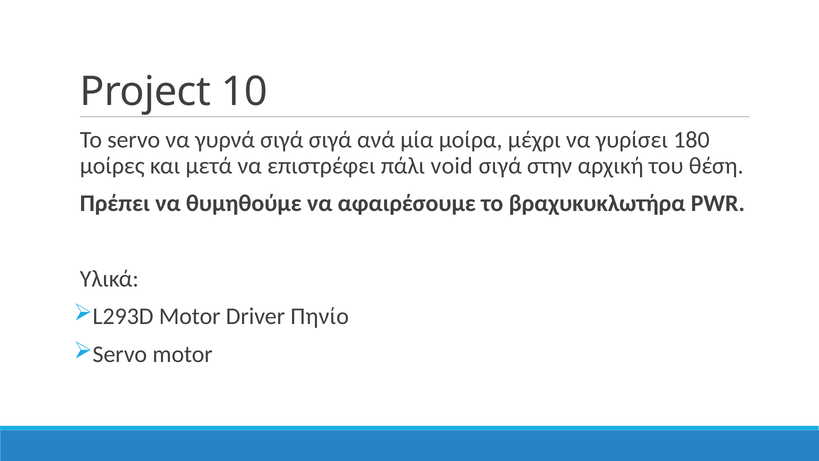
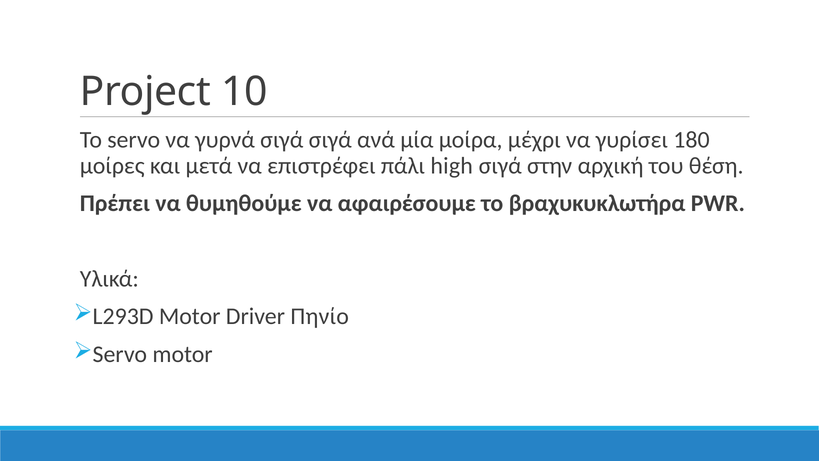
void: void -> high (452, 166)
